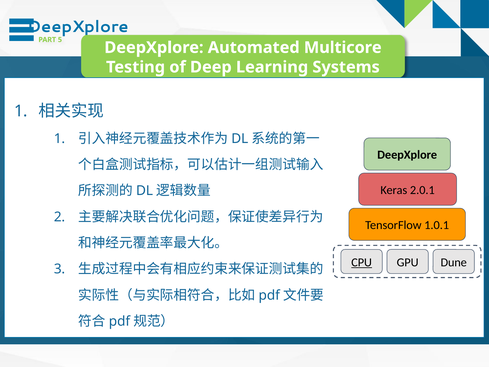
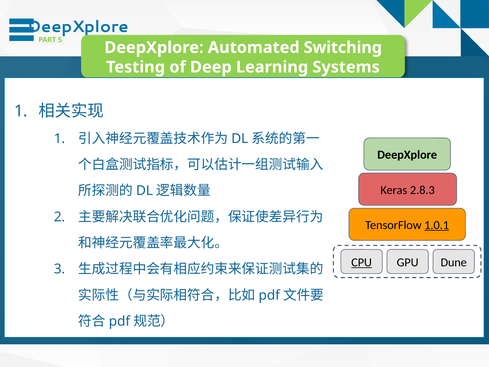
Multicore: Multicore -> Switching (343, 48)
2.0.1: 2.0.1 -> 2.8.3 (422, 190)
1.0.1 underline: none -> present (437, 225)
